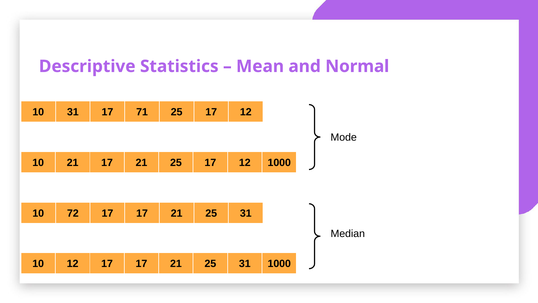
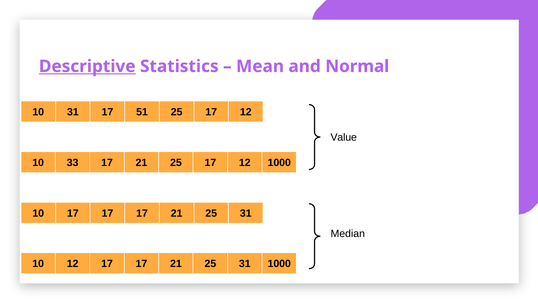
Descriptive underline: none -> present (87, 66)
71: 71 -> 51 (142, 112)
Mode: Mode -> Value (344, 137)
10 21: 21 -> 33 (73, 162)
10 72: 72 -> 17 (73, 213)
